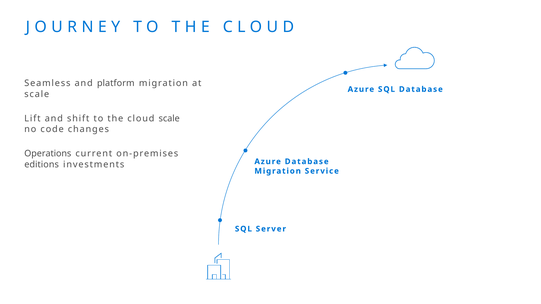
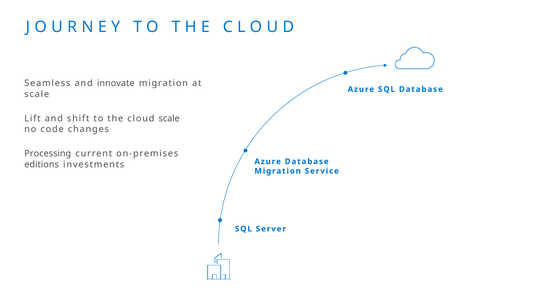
platform: platform -> innovate (116, 83)
Operations: Operations -> Processing (48, 154)
